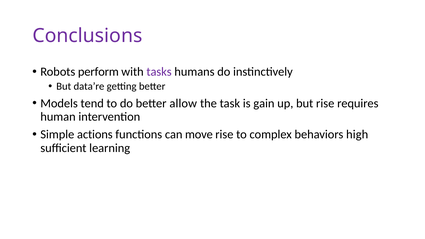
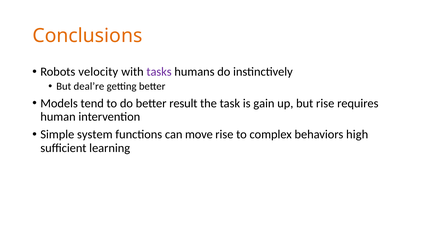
Conclusions colour: purple -> orange (87, 36)
perform: perform -> velocity (98, 72)
data’re: data’re -> deal’re (89, 87)
allow: allow -> result (183, 103)
actions: actions -> system (95, 135)
